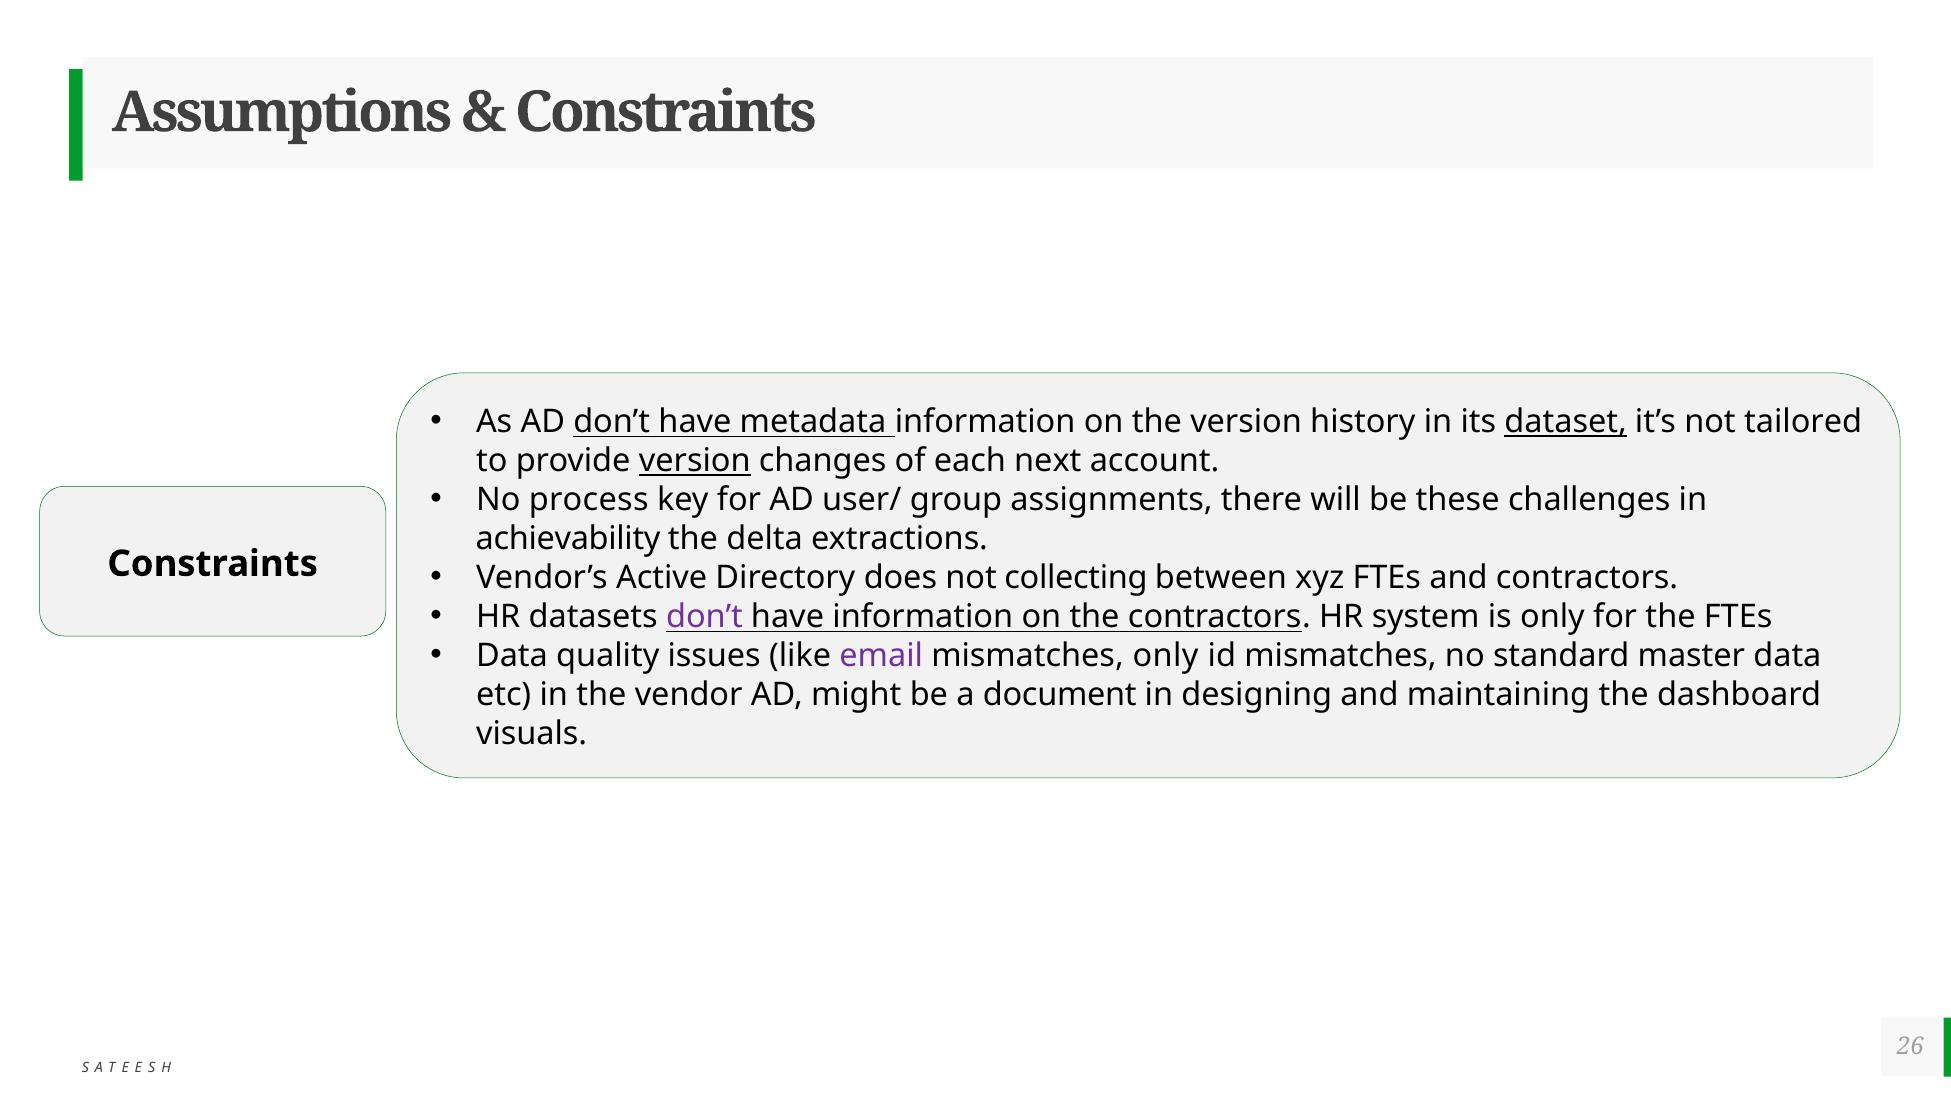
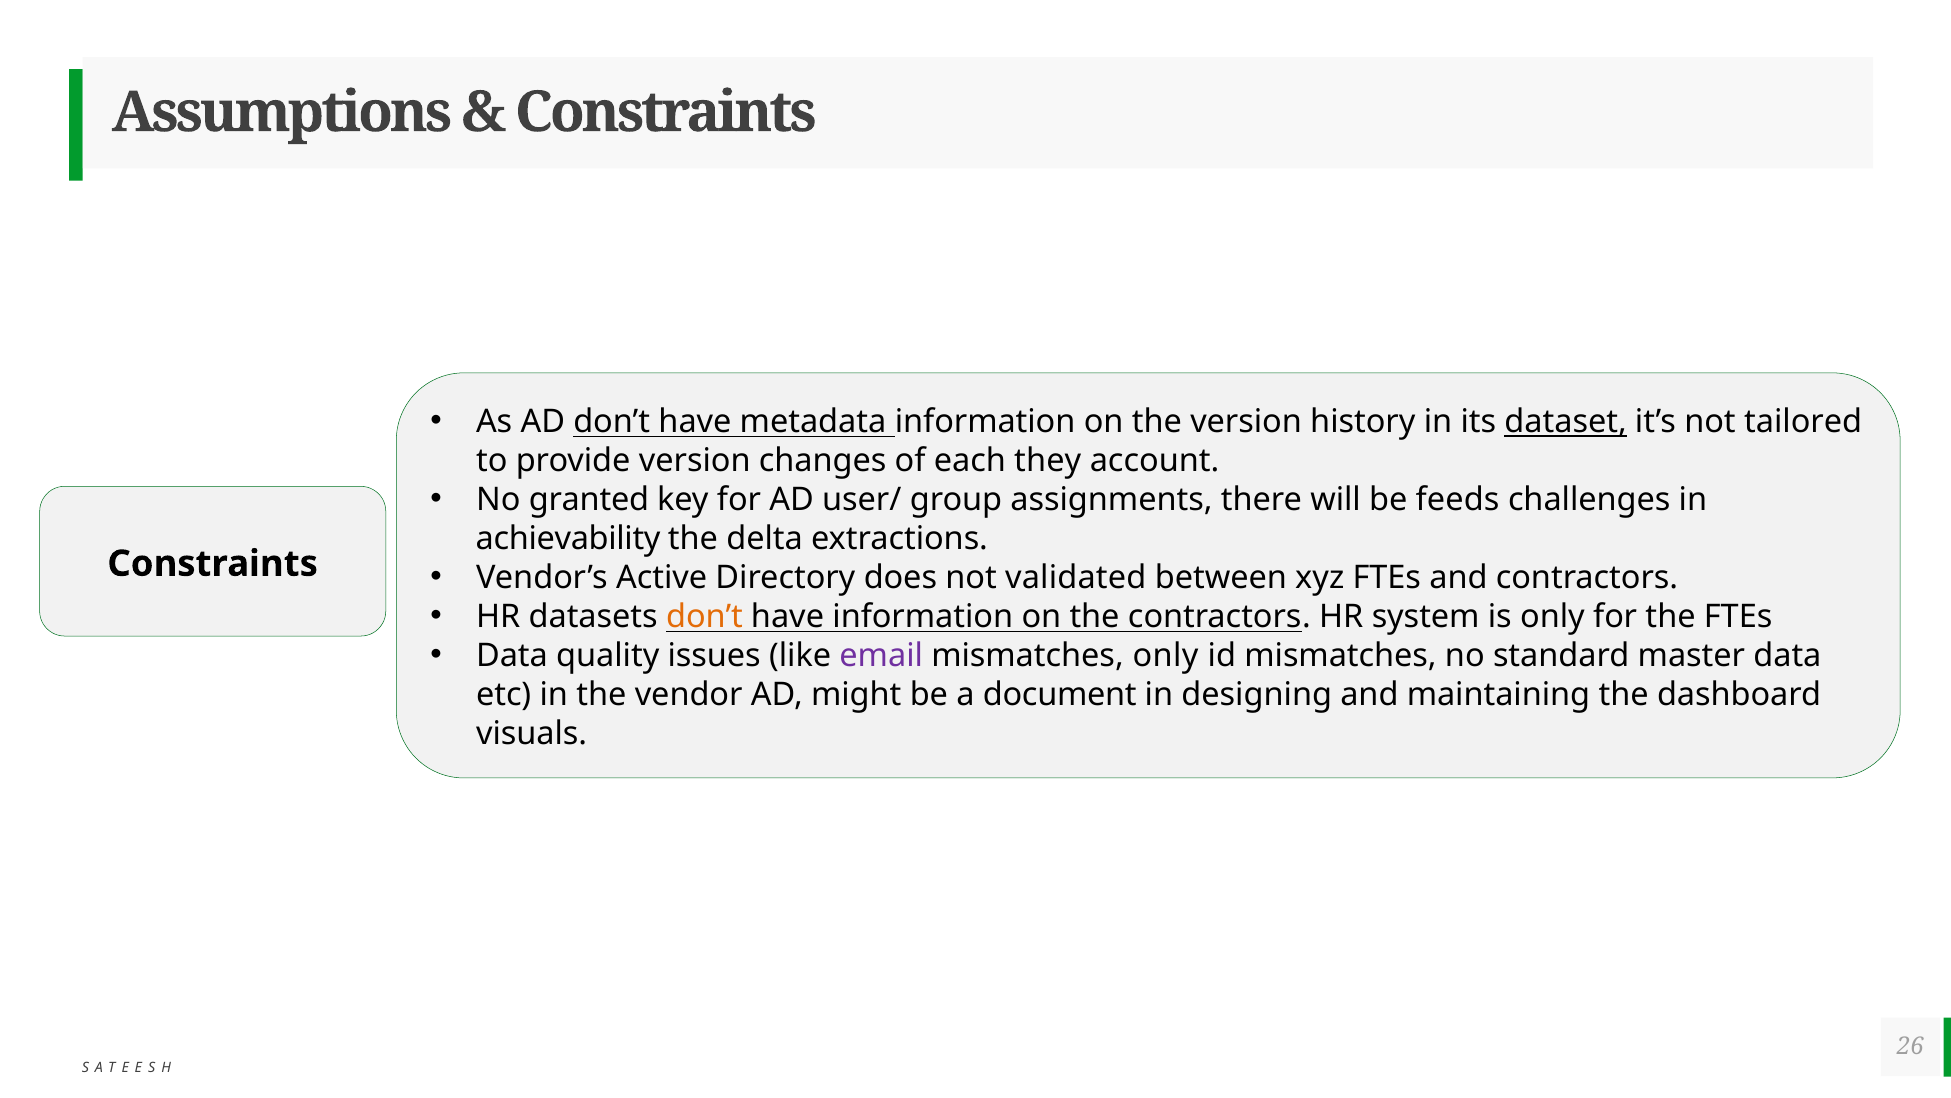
version underline: present -> none (695, 460)
next: next -> they (1048, 460)
process: process -> granted (589, 499)
these: these -> feeds (1458, 499)
collecting: collecting -> validated (1076, 577)
don’t colour: purple -> orange (705, 616)
